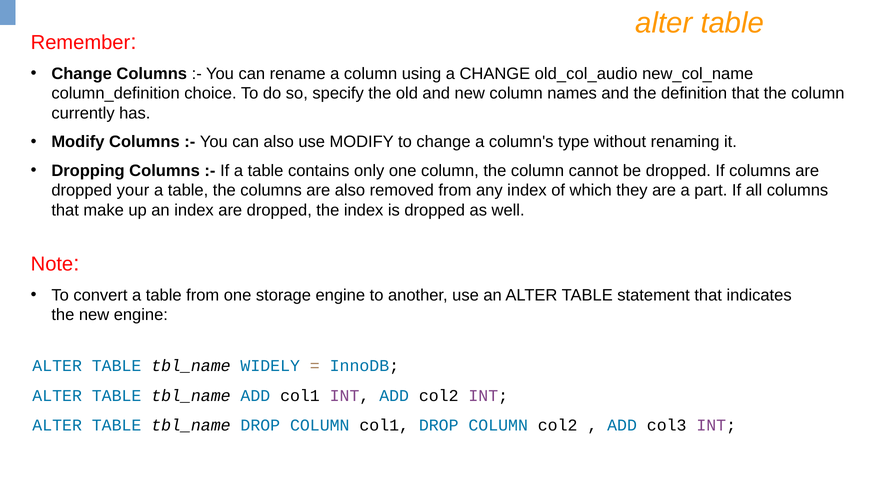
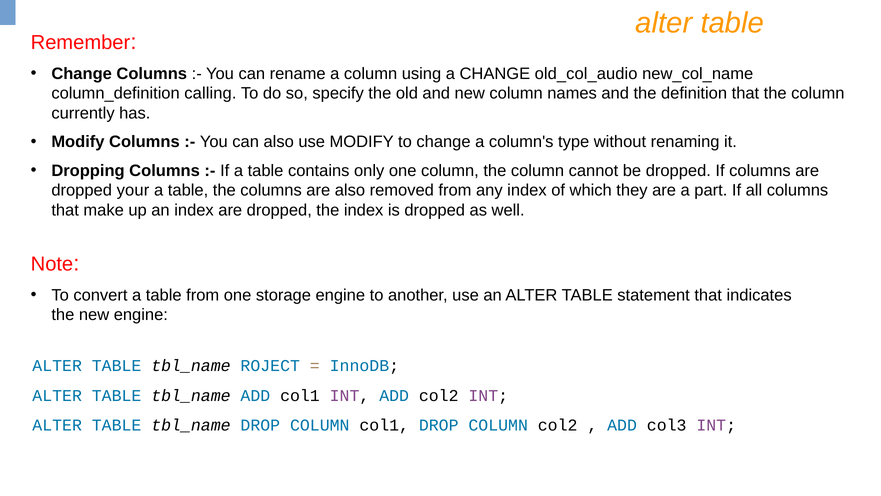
choice: choice -> calling (210, 93)
WIDELY: WIDELY -> ROJECT (270, 366)
